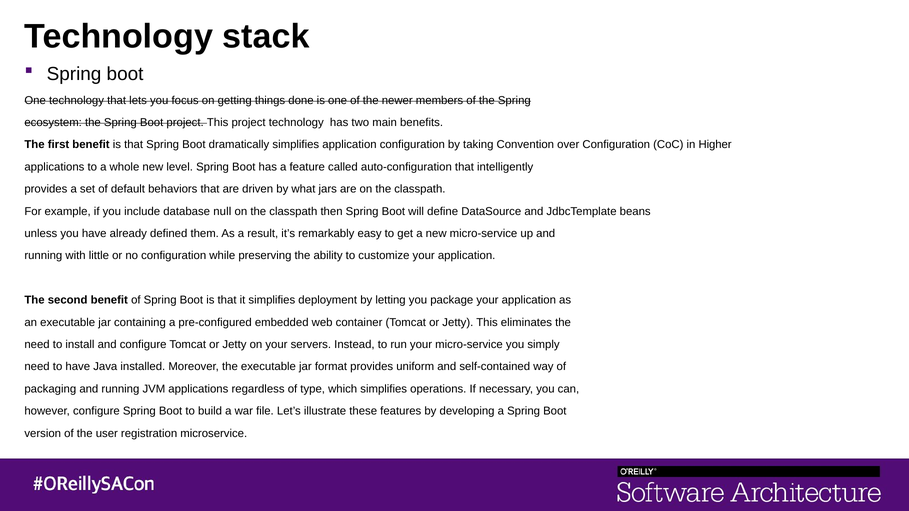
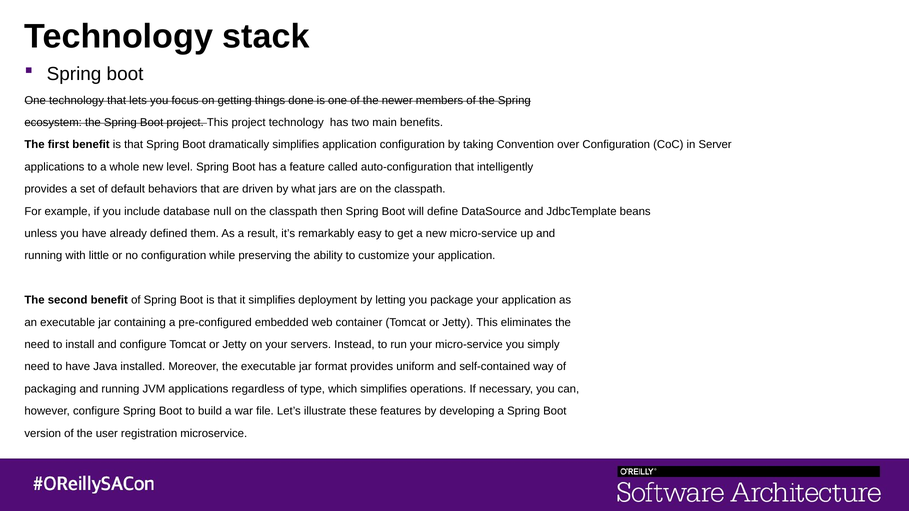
Higher: Higher -> Server (715, 145)
